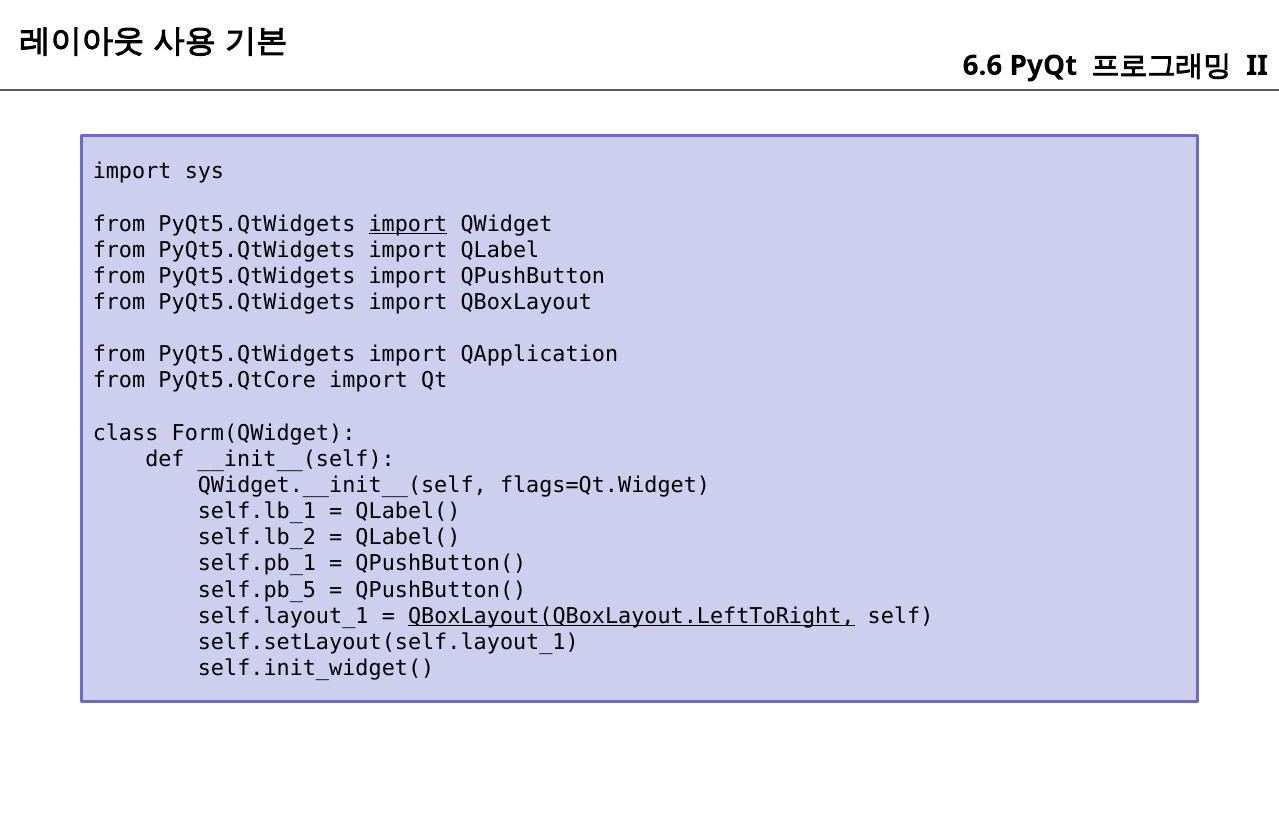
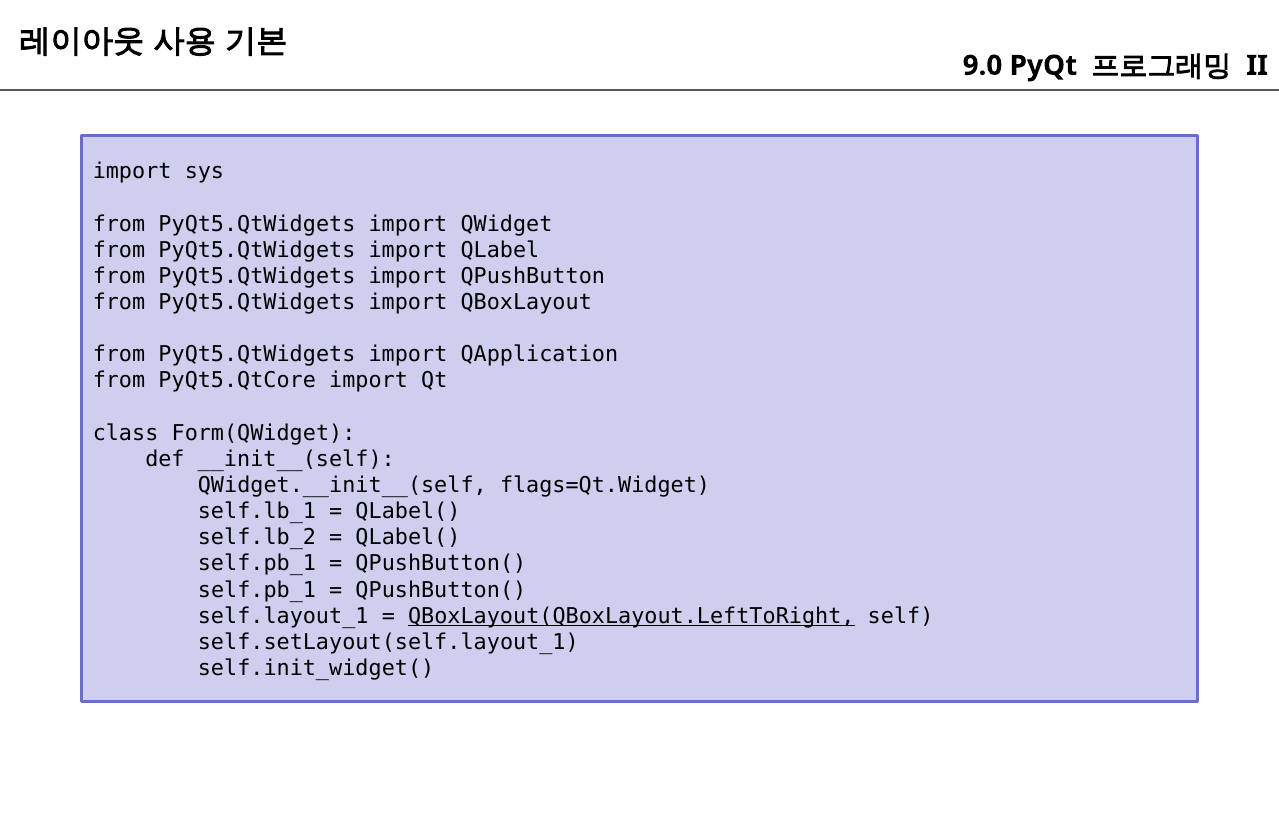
6.6: 6.6 -> 9.0 (982, 66)
import underline: present -> none (408, 224)
self.pb_5: self.pb_5 -> self.pb_1 (257, 590)
